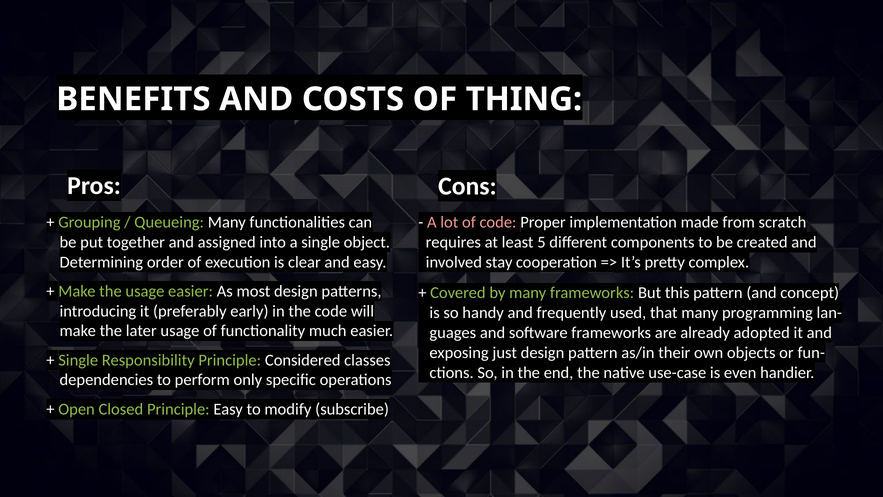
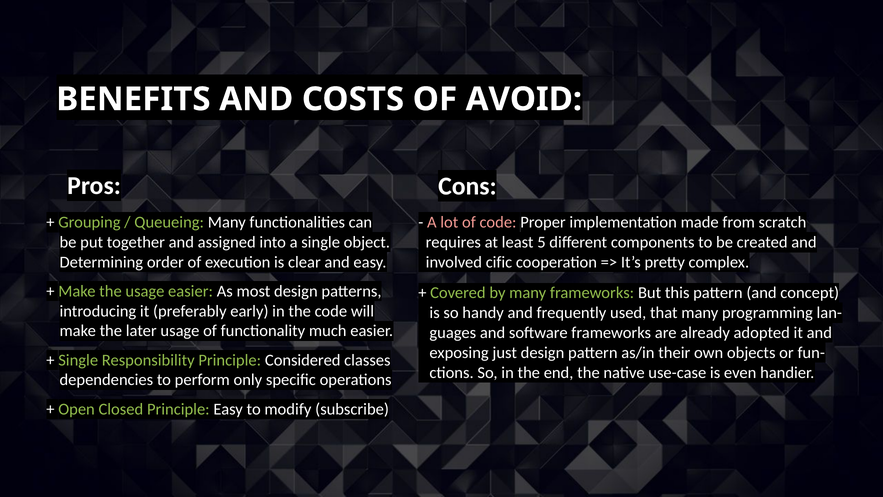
THING: THING -> AVOID (524, 99)
stay: stay -> cific (499, 262)
